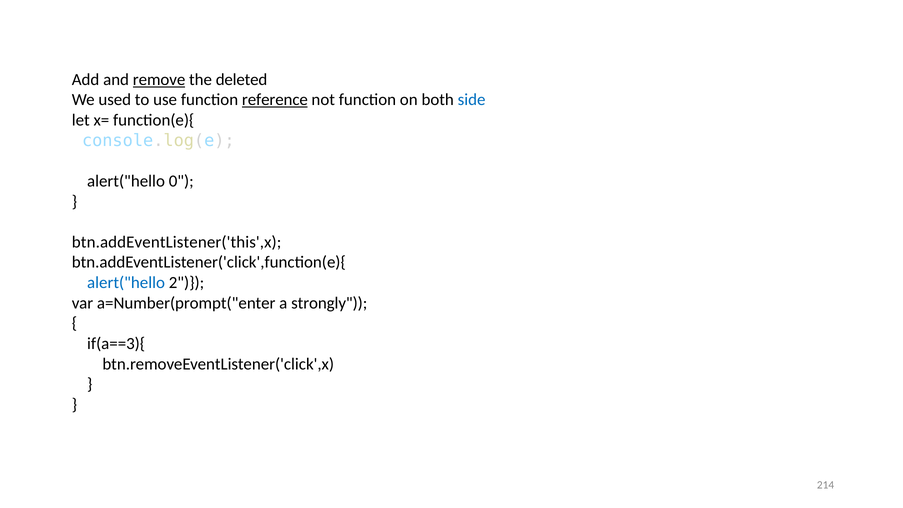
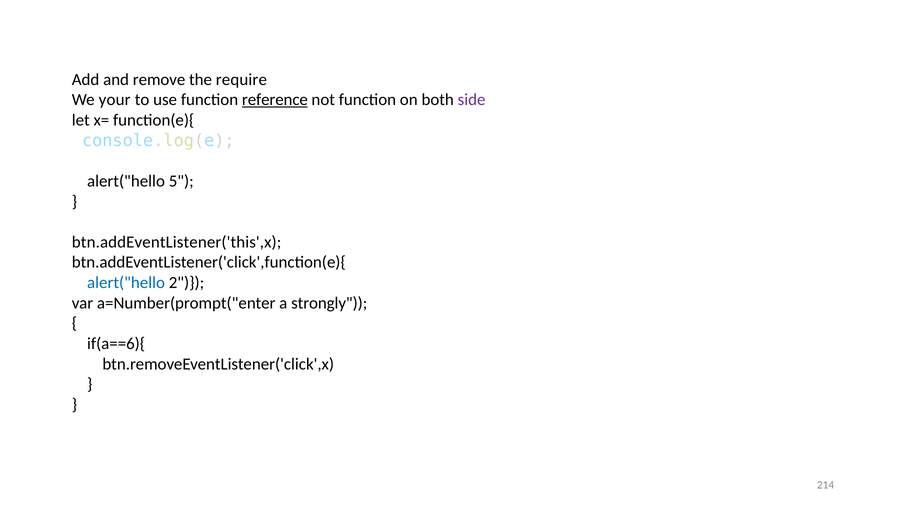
remove underline: present -> none (159, 79)
deleted: deleted -> require (241, 79)
used: used -> your (115, 100)
side colour: blue -> purple (472, 100)
0: 0 -> 5 (181, 181)
if(a==3){: if(a==3){ -> if(a==6){ (116, 344)
